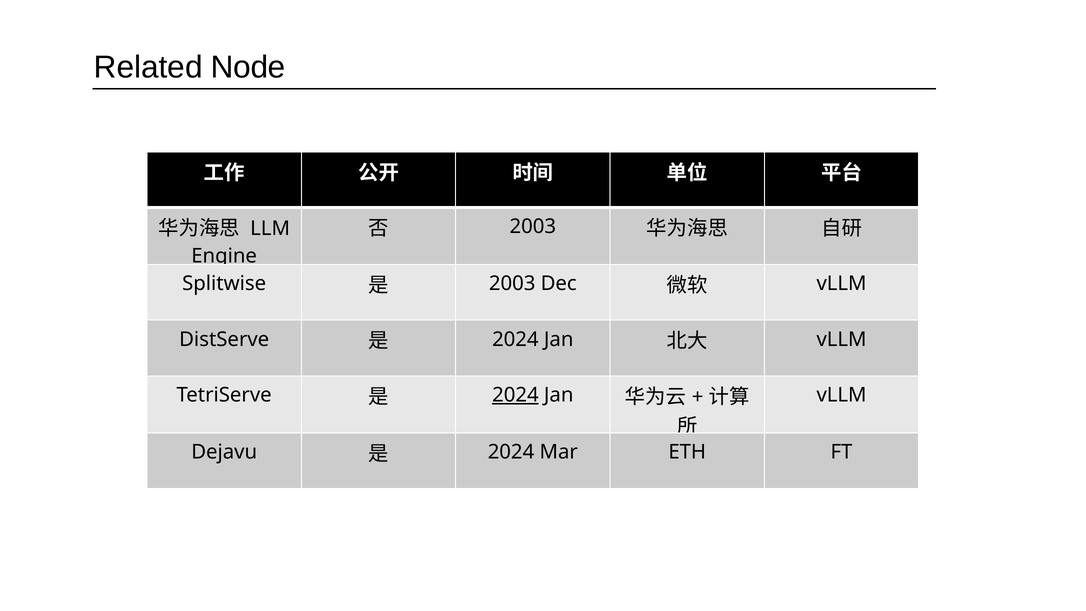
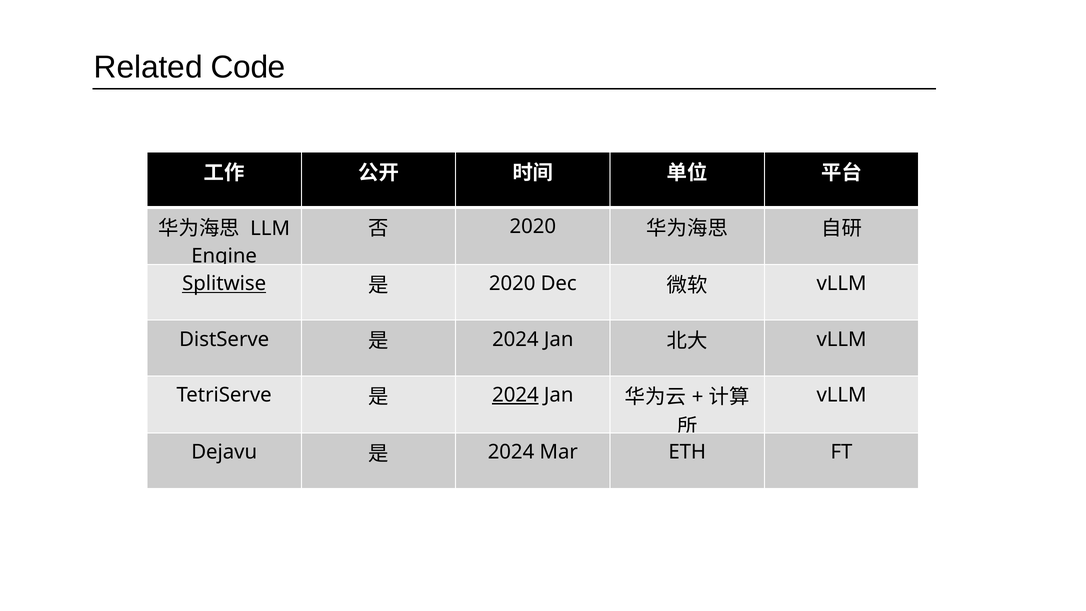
Node: Node -> Code (248, 67)
2003: 2003 -> 2020 (533, 227)
Splitwise underline: none -> present (224, 284)
2003: 2003 -> 2020 (512, 284)
